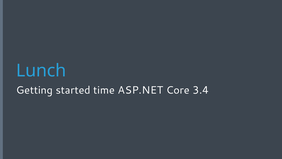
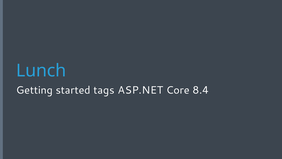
time: time -> tags (104, 90)
3.4: 3.4 -> 8.4 (201, 90)
